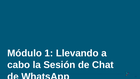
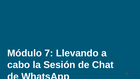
1: 1 -> 7 (49, 53)
